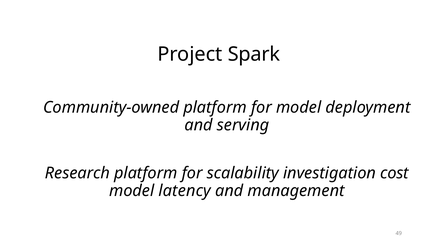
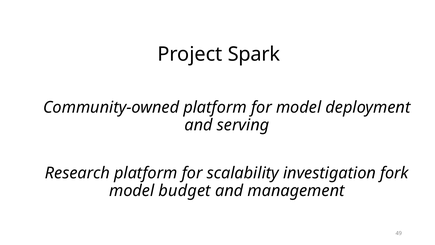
cost: cost -> fork (394, 173)
latency: latency -> budget (185, 190)
